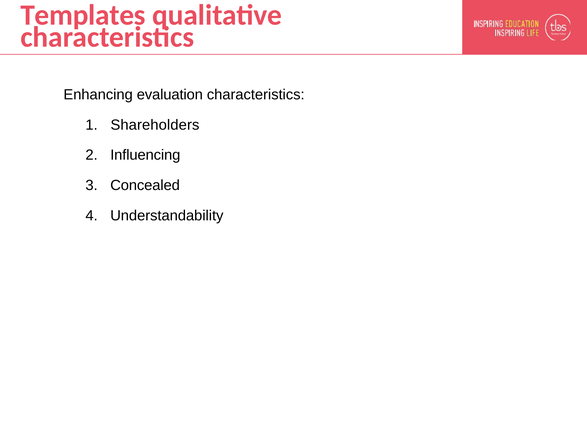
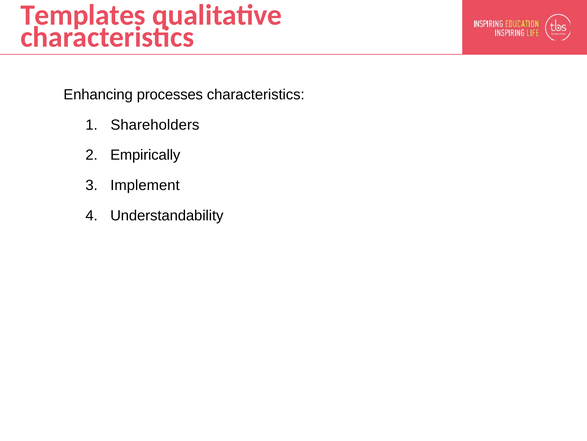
evaluation: evaluation -> processes (170, 95)
Influencing: Influencing -> Empirically (145, 155)
Concealed: Concealed -> Implement (145, 185)
